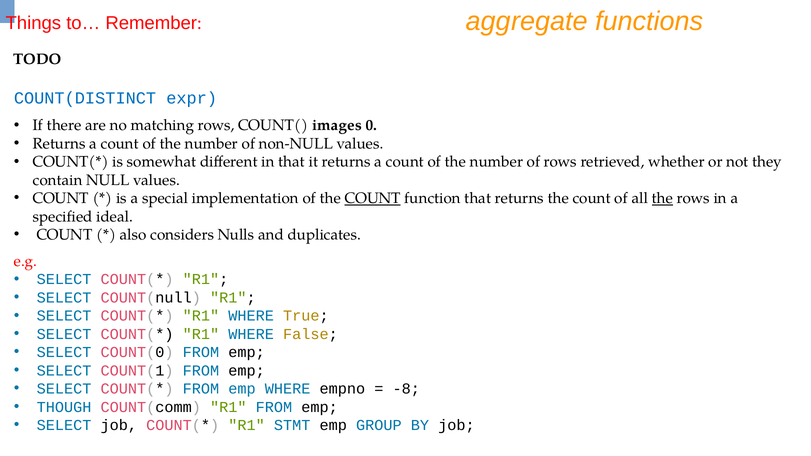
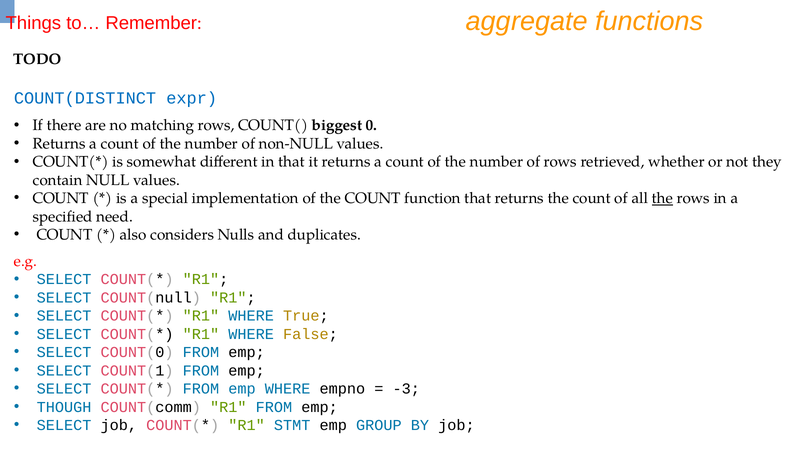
images: images -> biggest (337, 125)
COUNT underline: present -> none (373, 198)
ideal: ideal -> need (115, 217)
-8: -8 -> -3 (406, 389)
